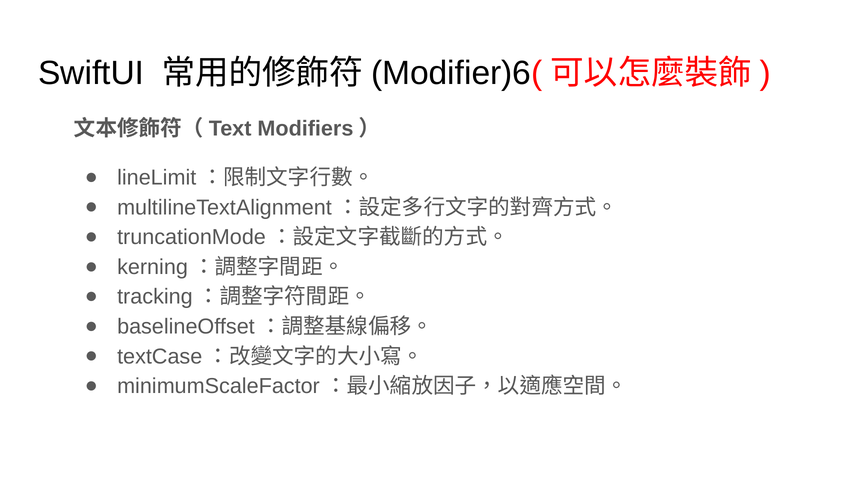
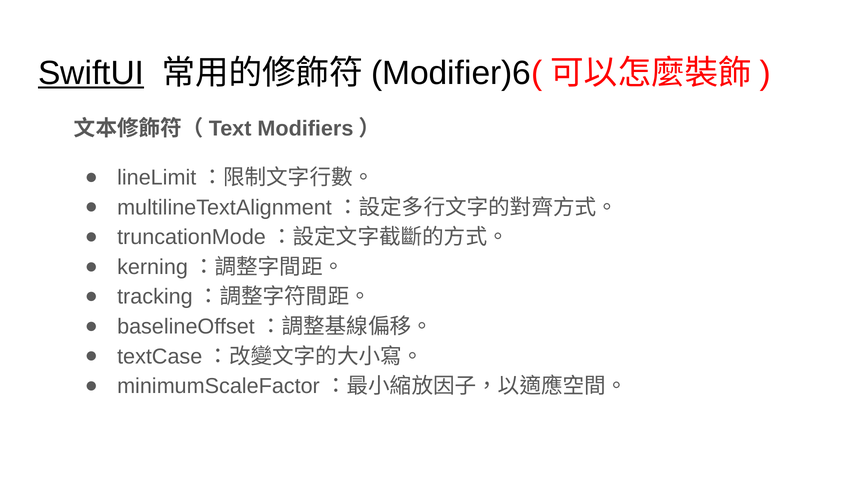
SwiftUI underline: none -> present (91, 73)
